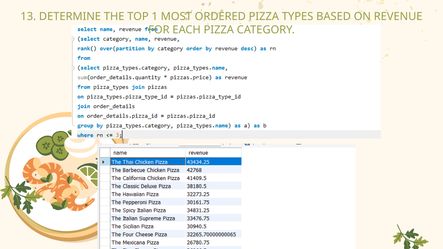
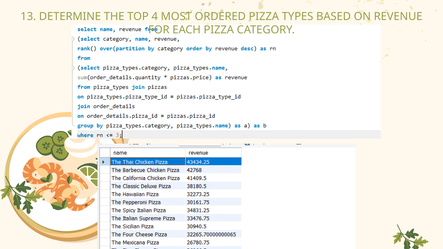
1: 1 -> 4 (155, 16)
